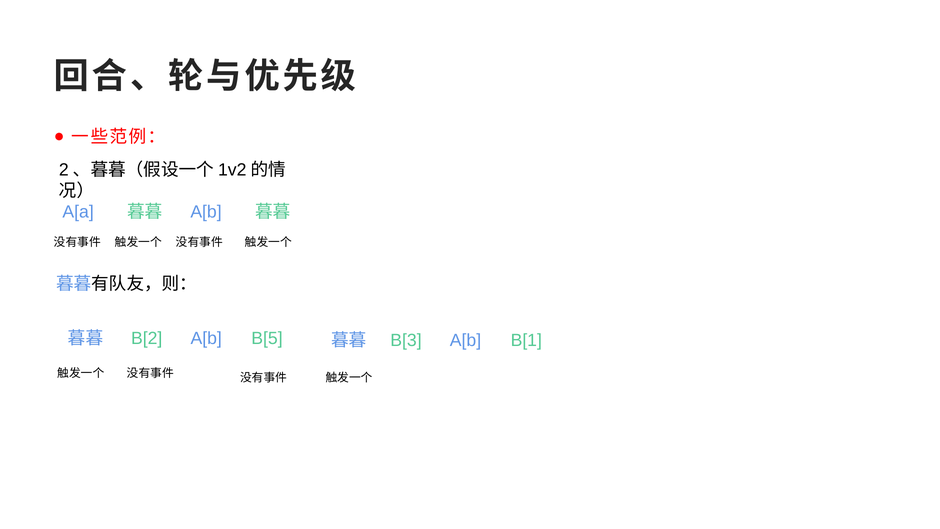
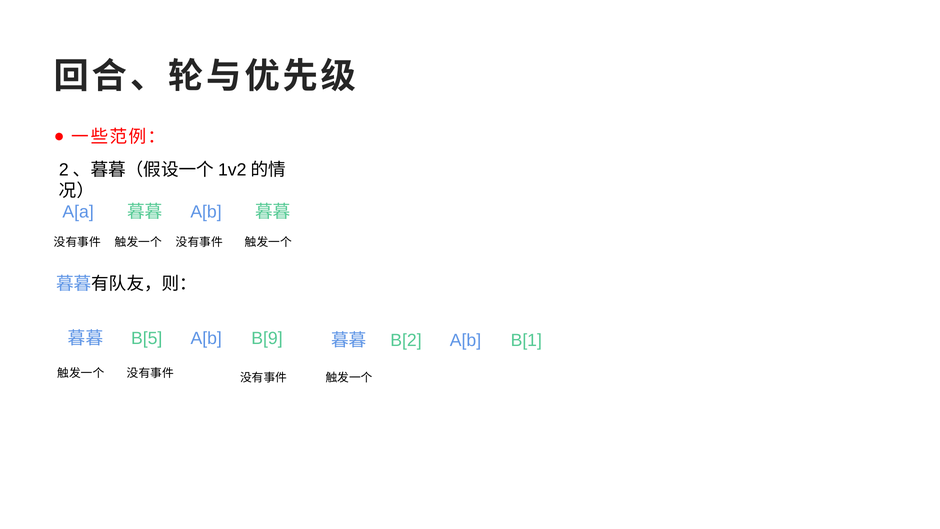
B[2: B[2 -> B[5 (147, 338)
B[5: B[5 -> B[9 (267, 338)
B[3: B[3 -> B[2 (406, 340)
